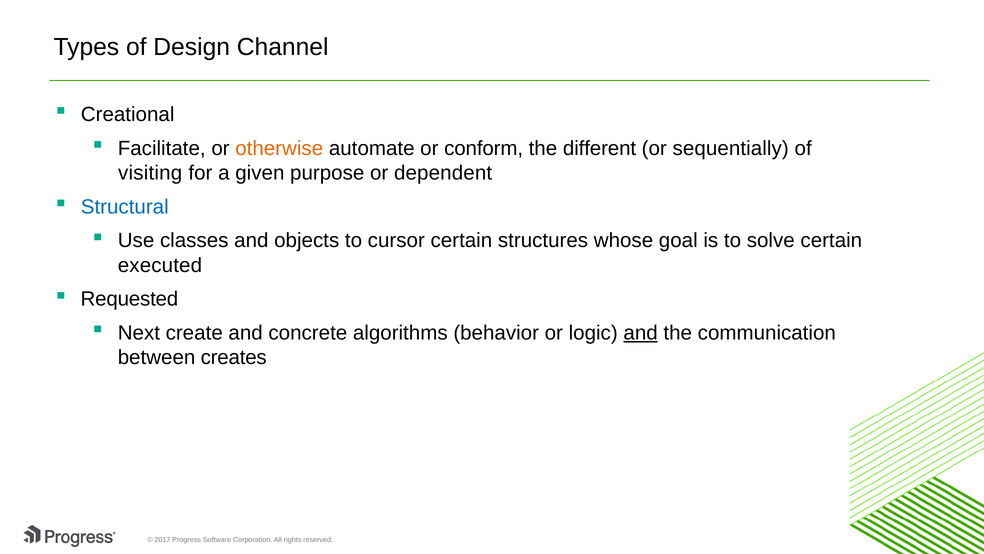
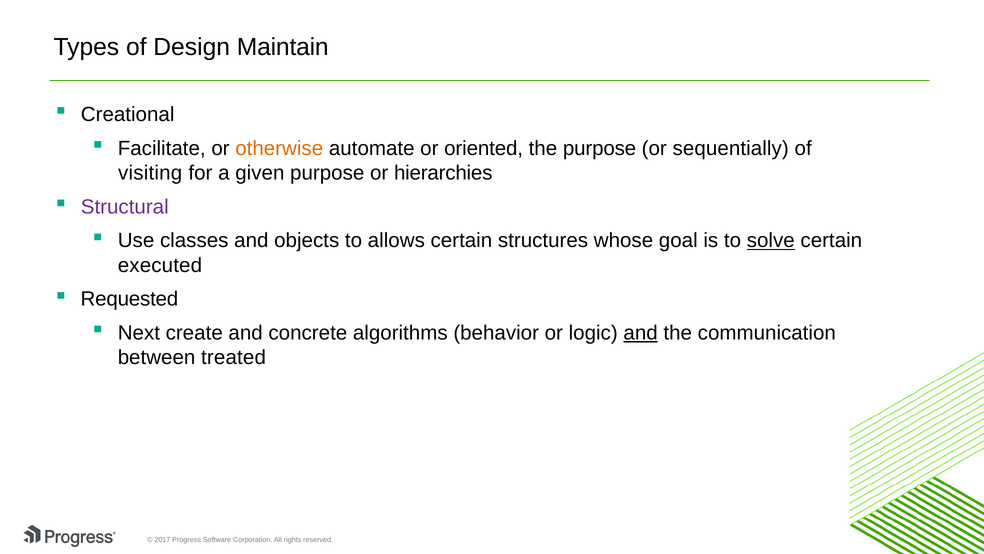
Channel: Channel -> Maintain (283, 47)
conform: conform -> oriented (484, 148)
the different: different -> purpose (600, 148)
dependent: dependent -> hierarchies (443, 173)
Structural colour: blue -> purple (125, 207)
cursor: cursor -> allows (396, 241)
solve underline: none -> present (771, 241)
creates: creates -> treated (234, 358)
